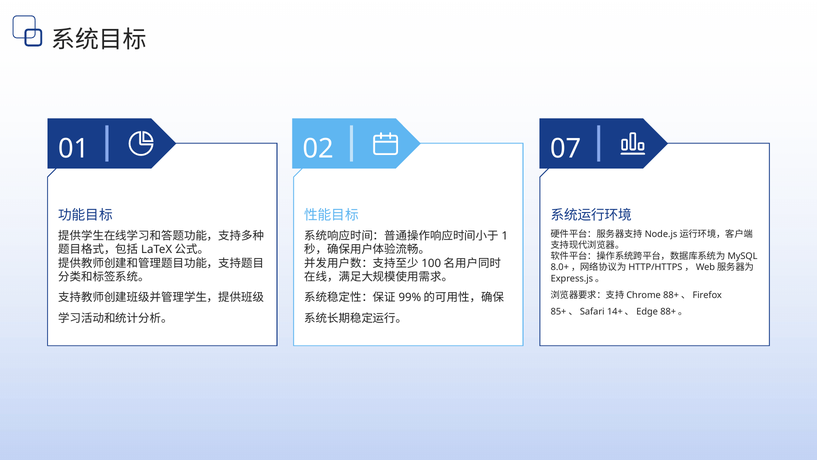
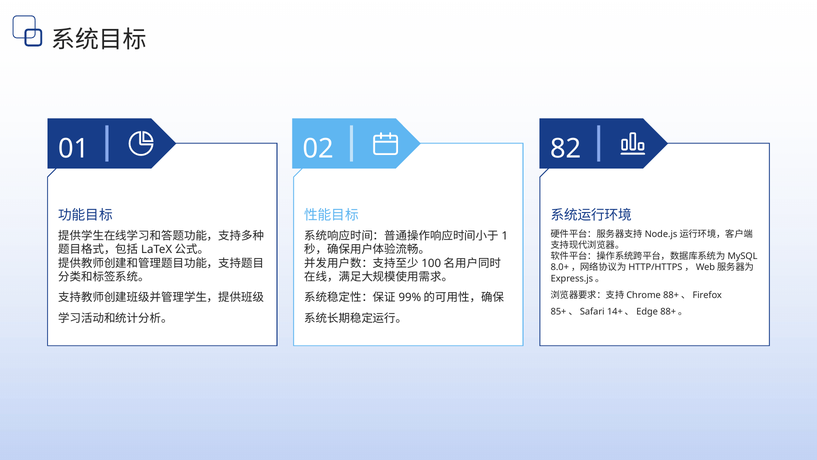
07: 07 -> 82 (566, 148)
